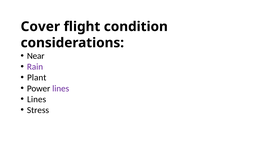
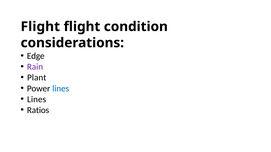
Cover: Cover -> Flight (40, 27)
Near: Near -> Edge (36, 56)
lines colour: purple -> blue (61, 89)
Stress: Stress -> Ratios (38, 110)
